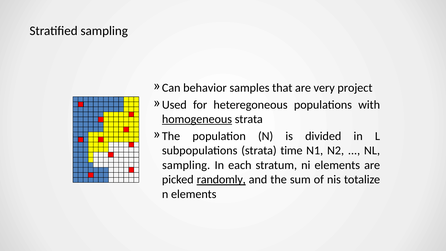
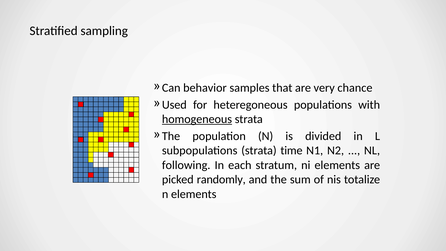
project: project -> chance (355, 88)
sampling: sampling -> following (186, 165)
randomly underline: present -> none (221, 180)
